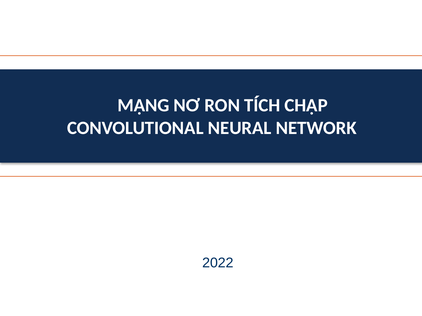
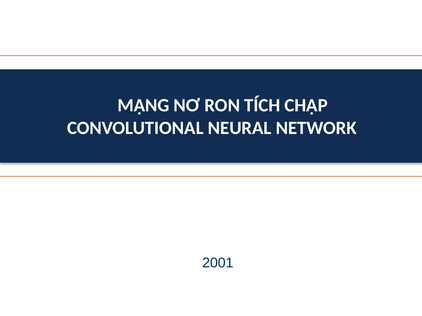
2022: 2022 -> 2001 (218, 263)
